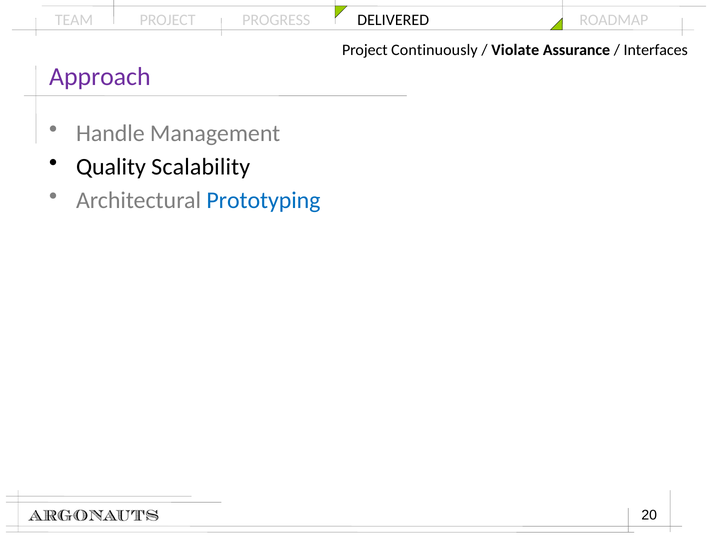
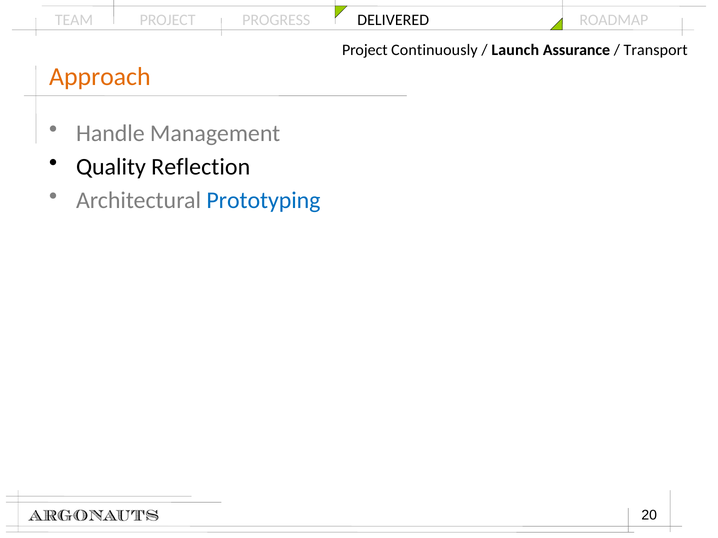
Violate: Violate -> Launch (515, 50)
Interfaces: Interfaces -> Transport (656, 50)
Approach colour: purple -> orange (100, 77)
Scalability: Scalability -> Reflection (201, 167)
